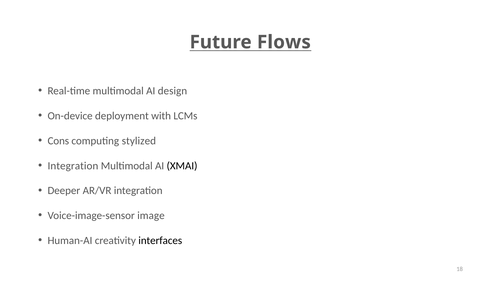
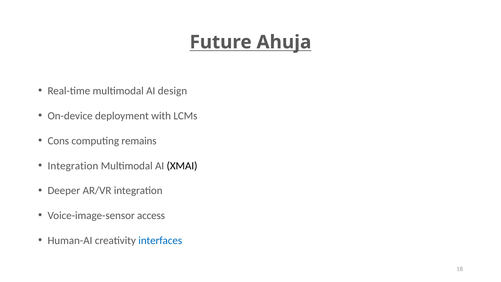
Flows: Flows -> Ahuja (284, 42)
stylized: stylized -> remains (139, 141)
image: image -> access (151, 216)
interfaces colour: black -> blue (160, 240)
